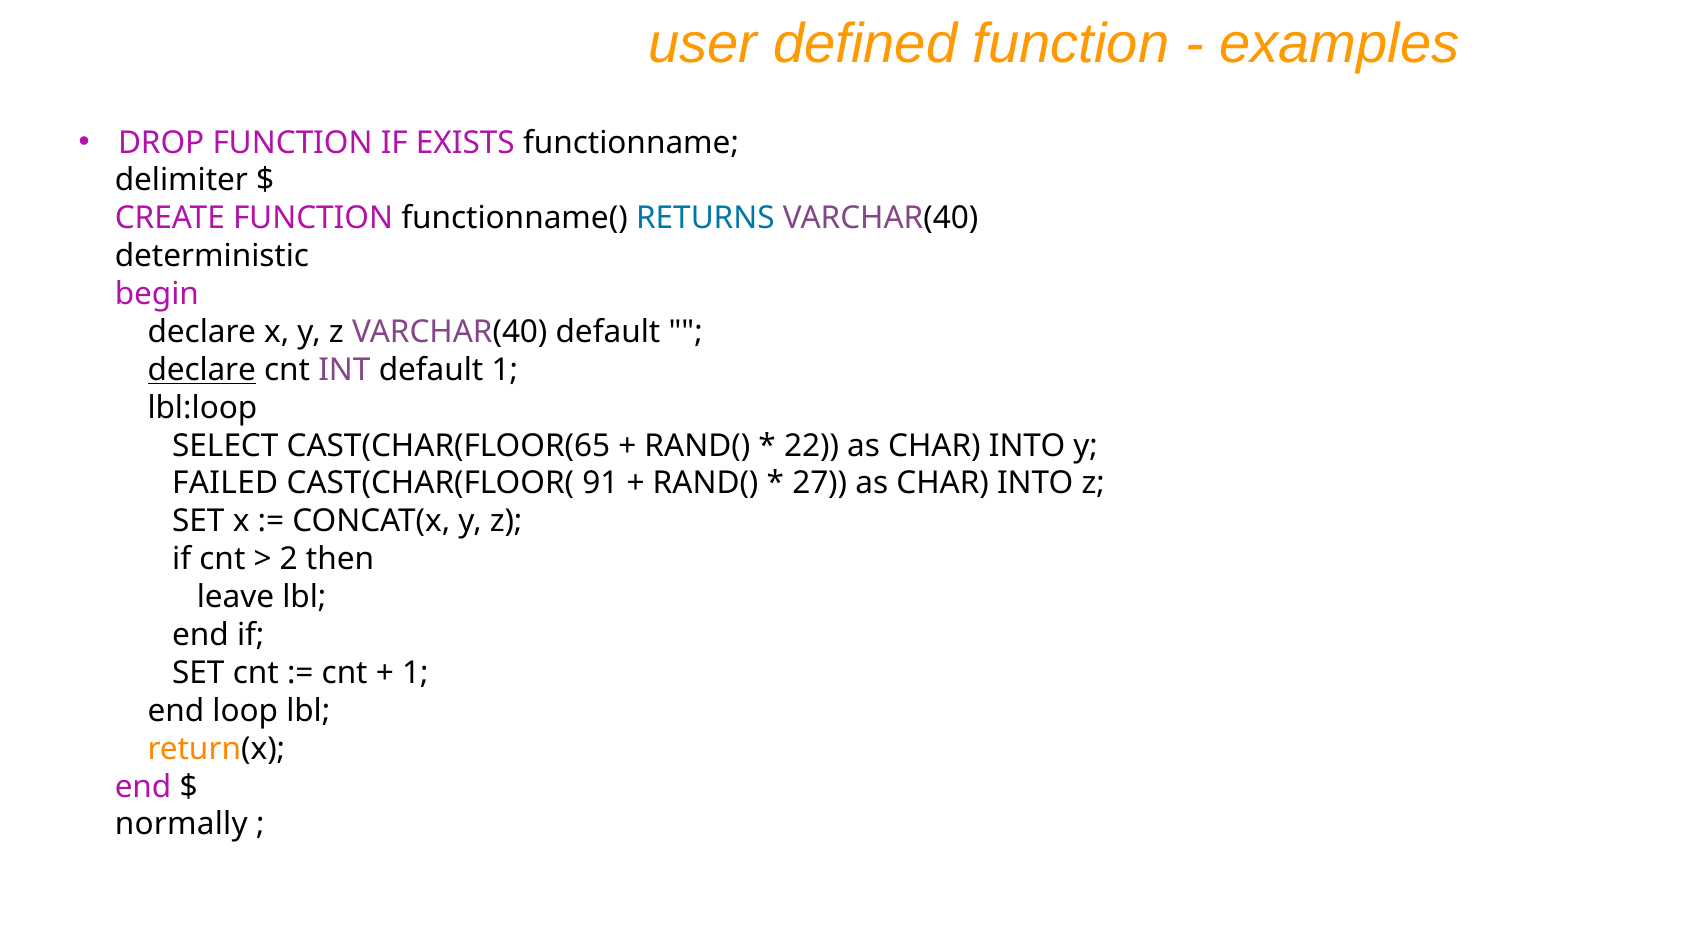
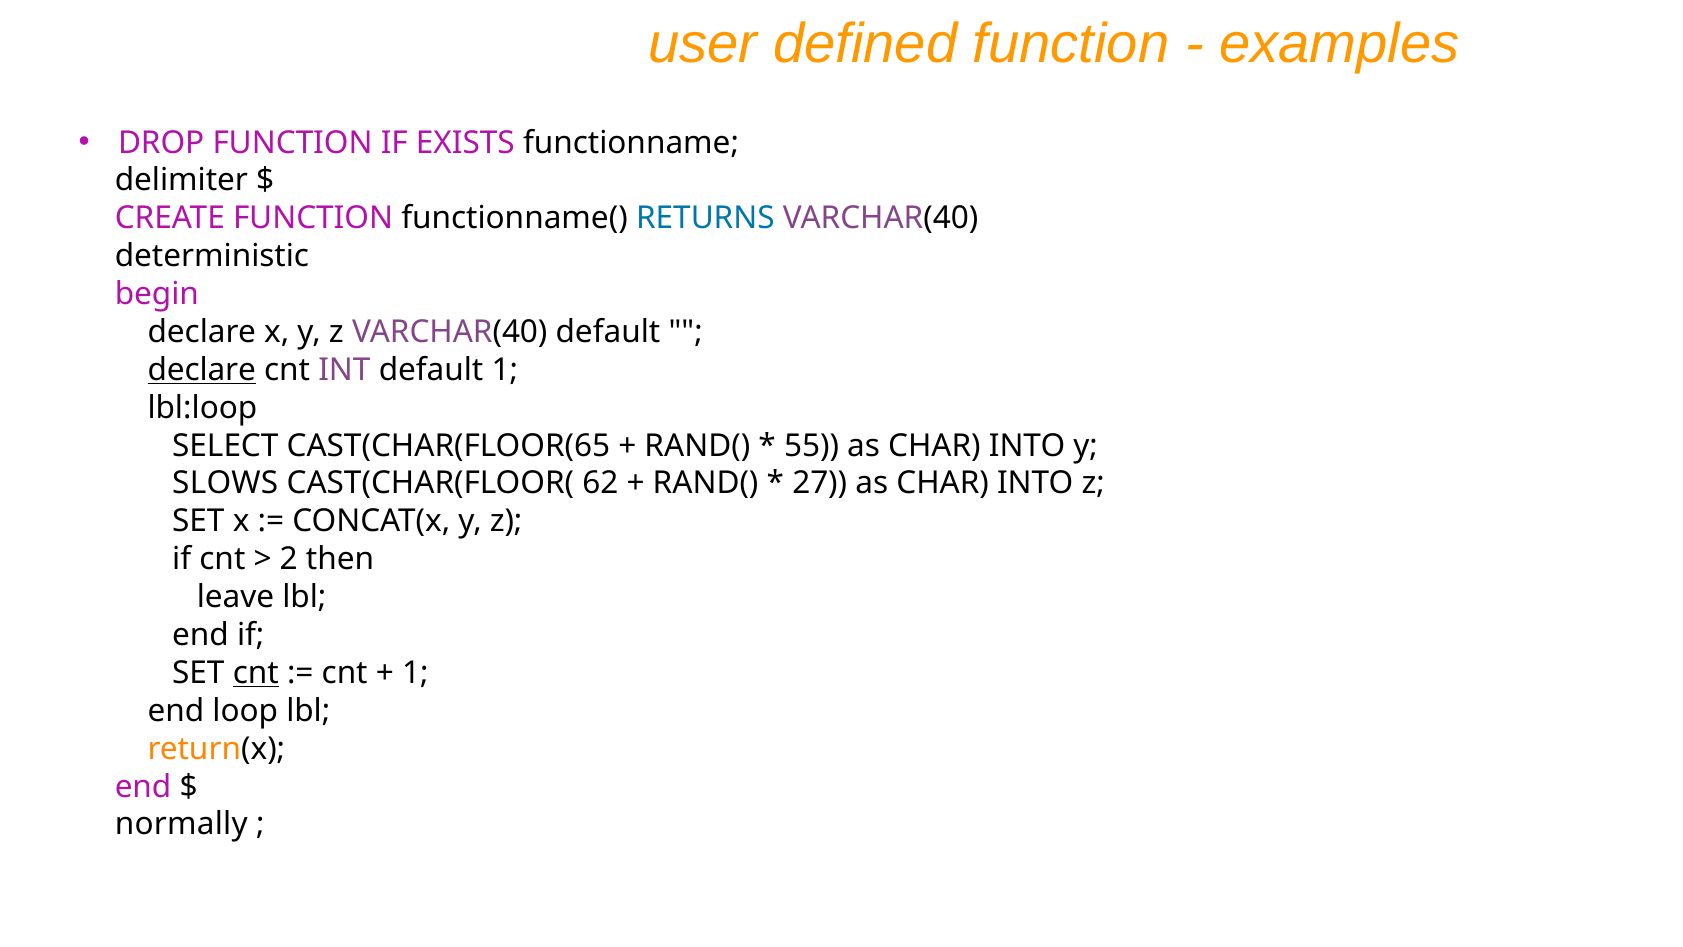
22: 22 -> 55 (812, 446)
FAILED: FAILED -> SLOWS (225, 483)
91: 91 -> 62 (600, 483)
cnt underline: none -> present (256, 673)
